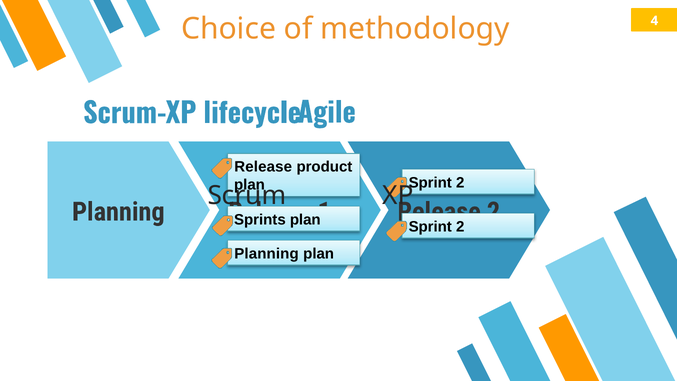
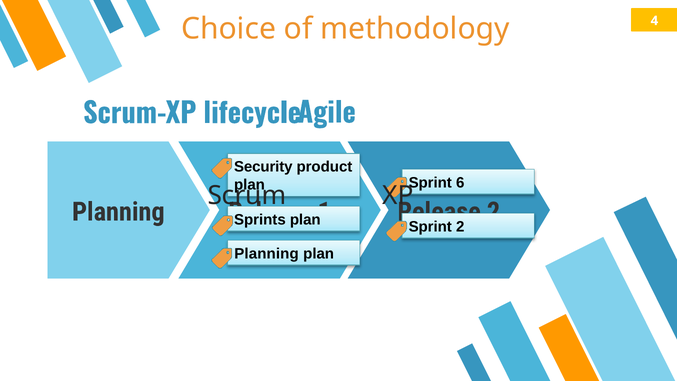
Release: Release -> Security (263, 167)
2: 2 -> 6 (460, 183)
